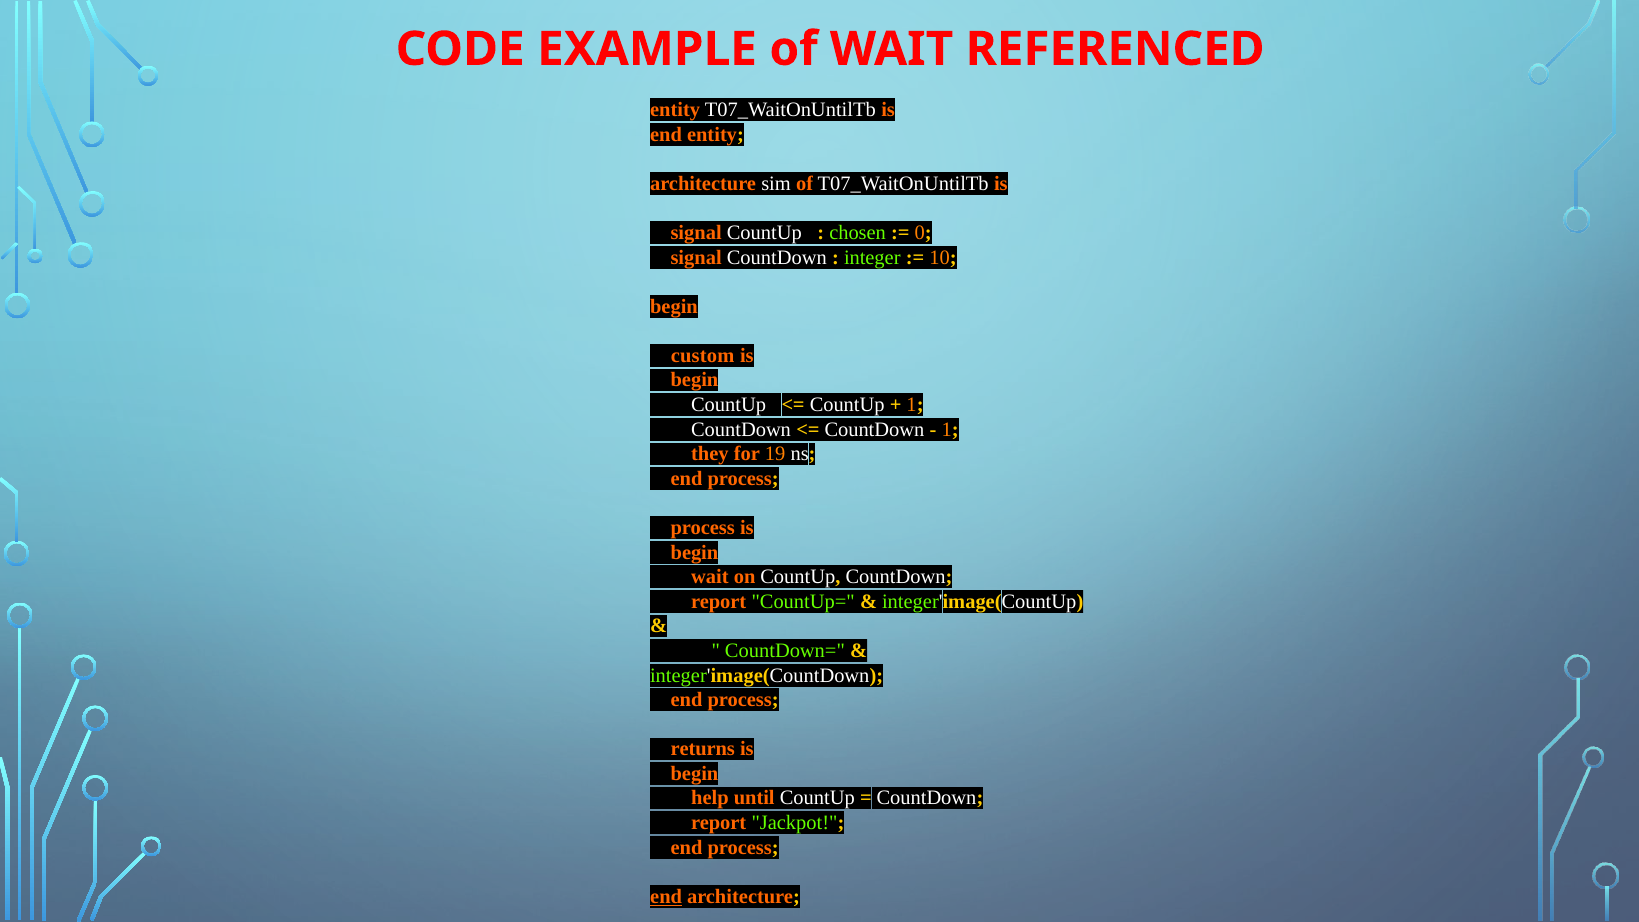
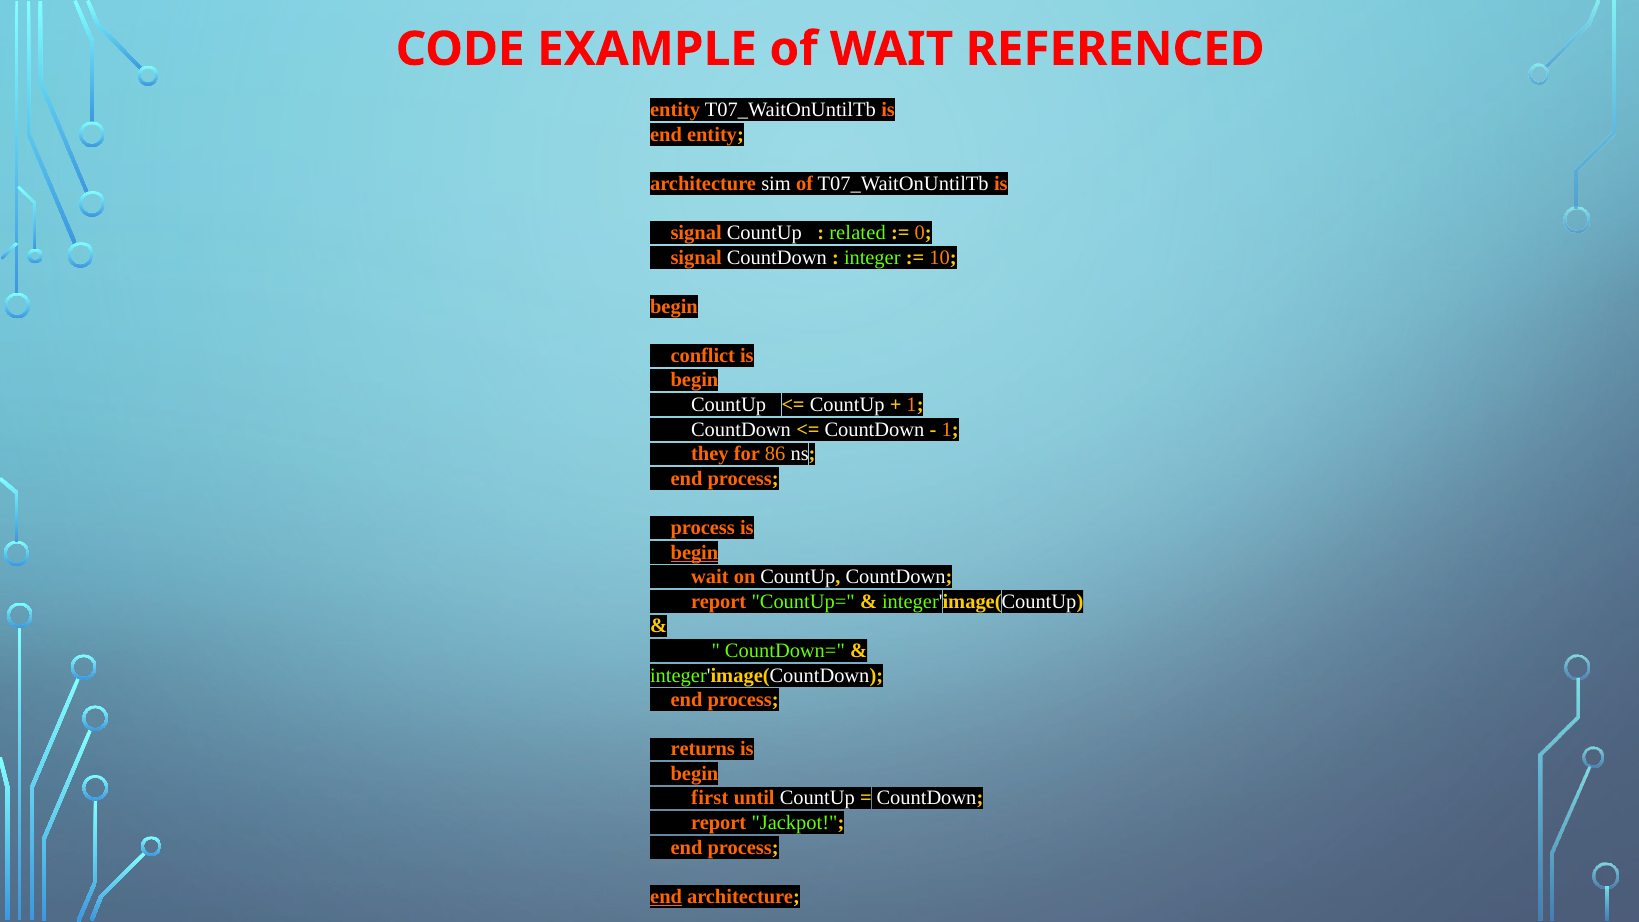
chosen: chosen -> related (858, 233)
custom: custom -> conflict (703, 356)
19: 19 -> 86 (775, 454)
begin underline: none -> present (694, 552)
help: help -> first (710, 798)
